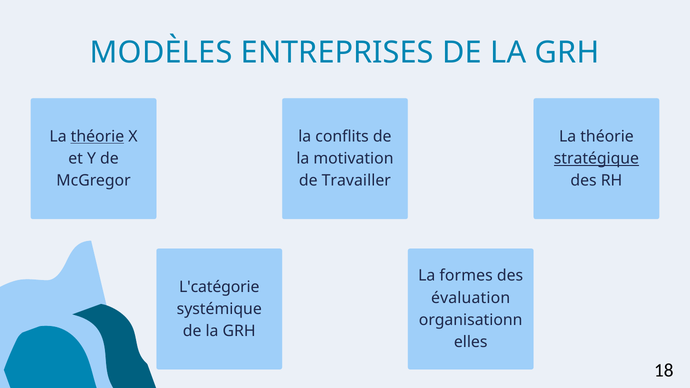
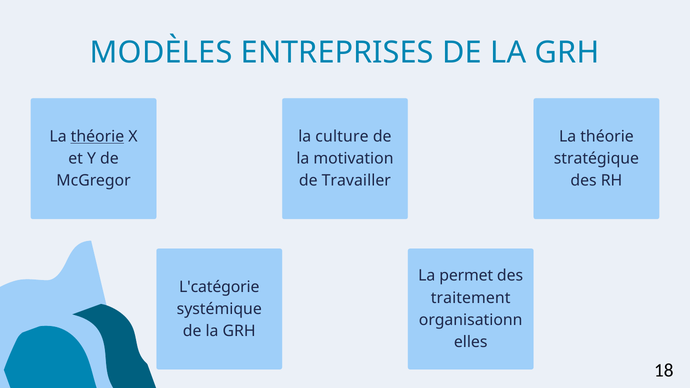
conflits: conflits -> culture (342, 136)
stratégique underline: present -> none (596, 159)
formes: formes -> permet (466, 276)
évaluation: évaluation -> traitement (471, 298)
